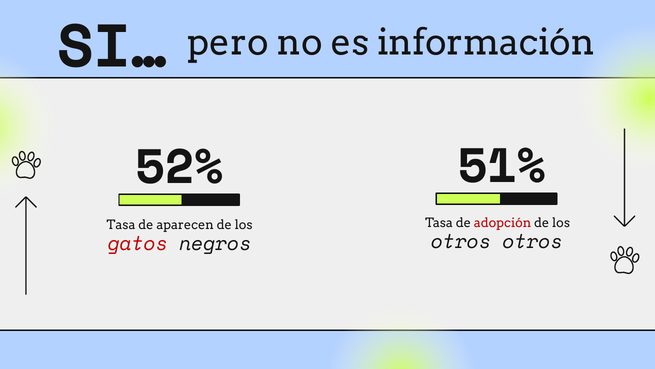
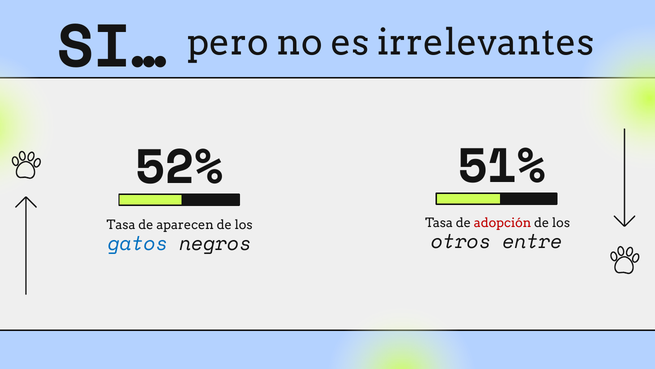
información: información -> irrelevantes (486, 42)
otros otros: otros -> entre (533, 242)
gatos colour: red -> blue (138, 244)
